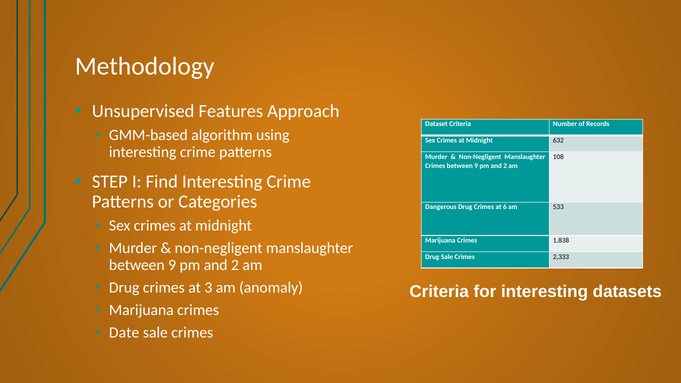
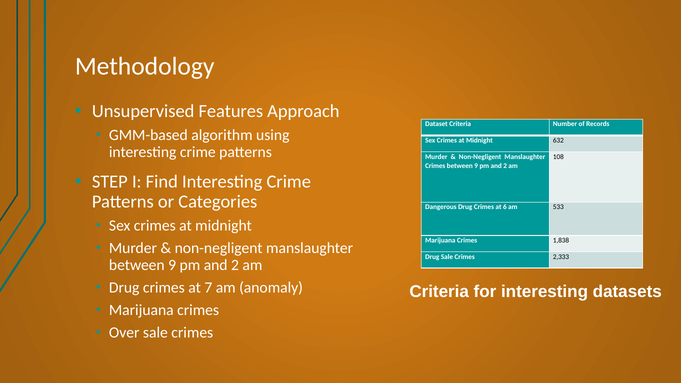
3: 3 -> 7 (208, 288)
Date: Date -> Over (124, 333)
